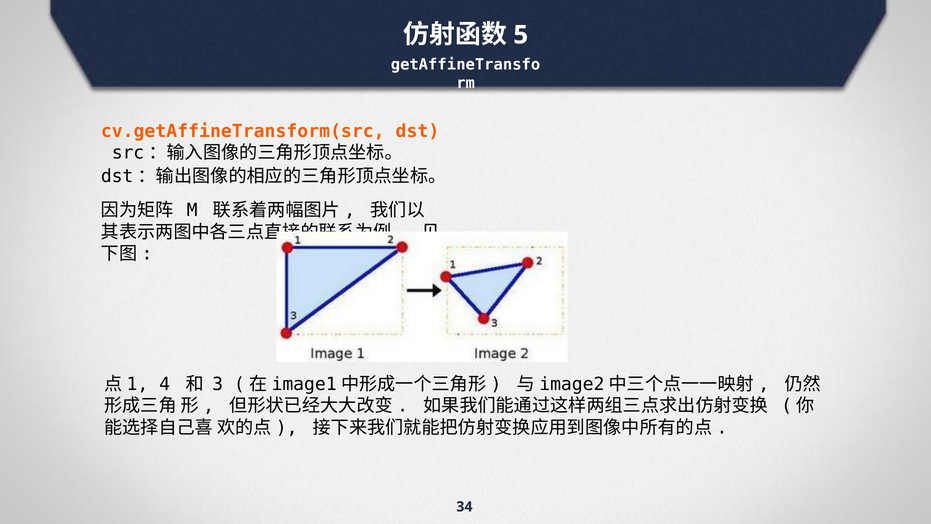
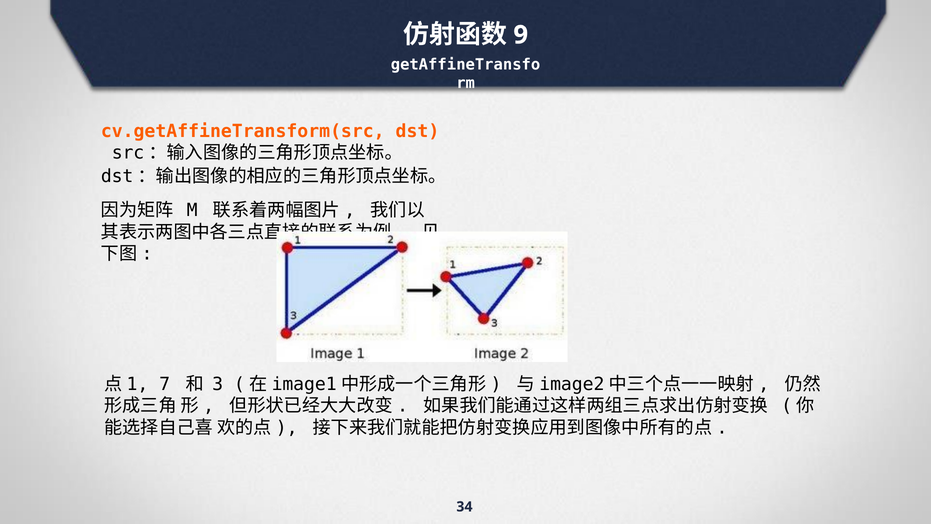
5: 5 -> 9 (521, 35)
4: 4 -> 7 (165, 384)
